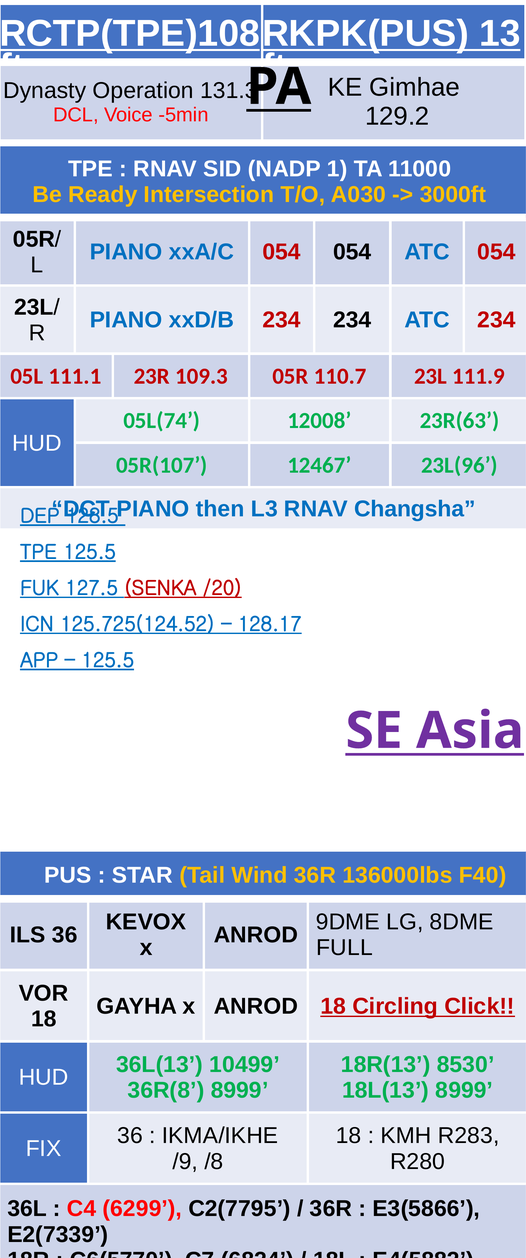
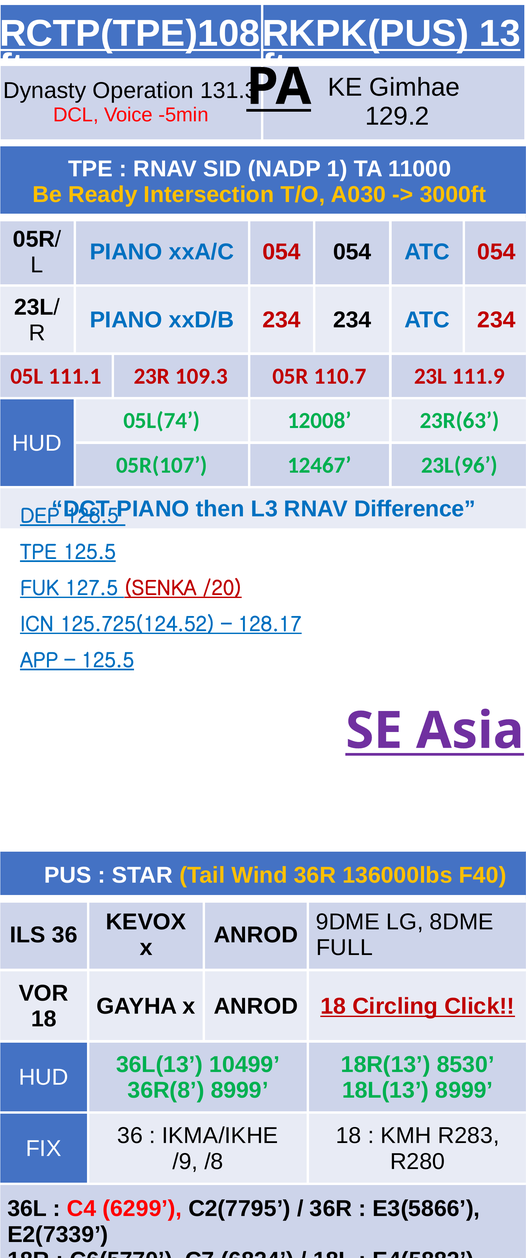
Changsha: Changsha -> Difference (415, 509)
